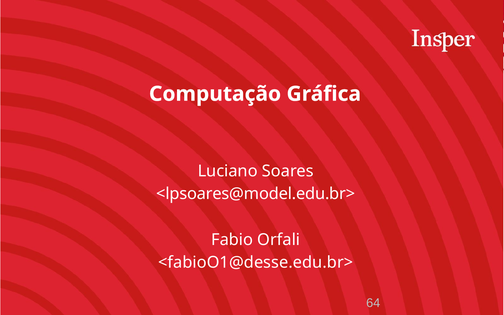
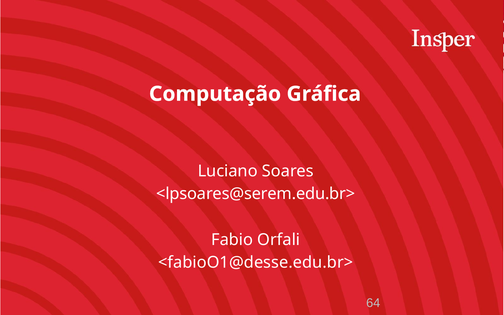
<lpsoares@model.edu.br>: <lpsoares@model.edu.br> -> <lpsoares@serem.edu.br> (256, 194)
